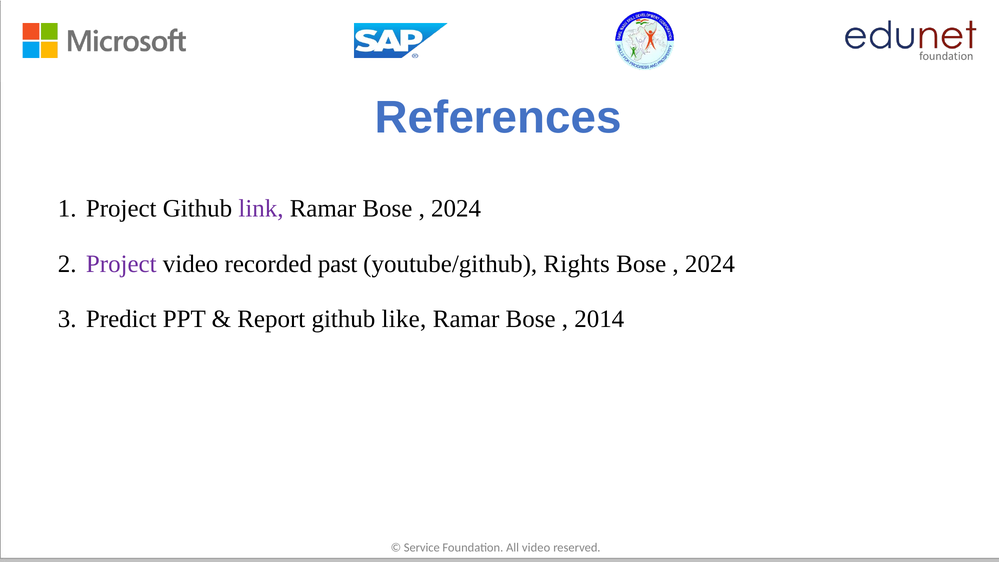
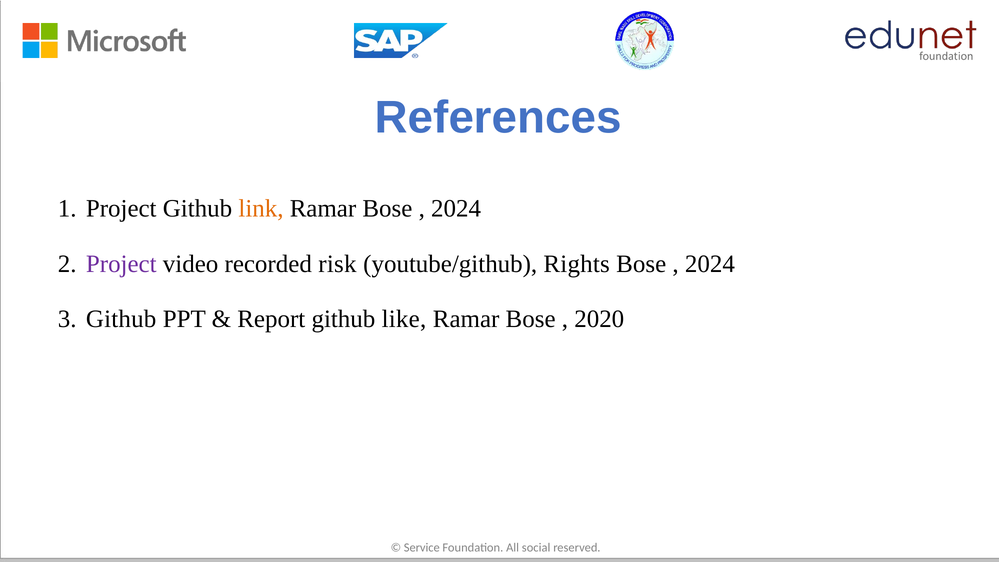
link colour: purple -> orange (261, 208)
past: past -> risk (337, 264)
Predict: Predict -> Github (121, 319)
2014: 2014 -> 2020 (599, 319)
All video: video -> social (536, 548)
